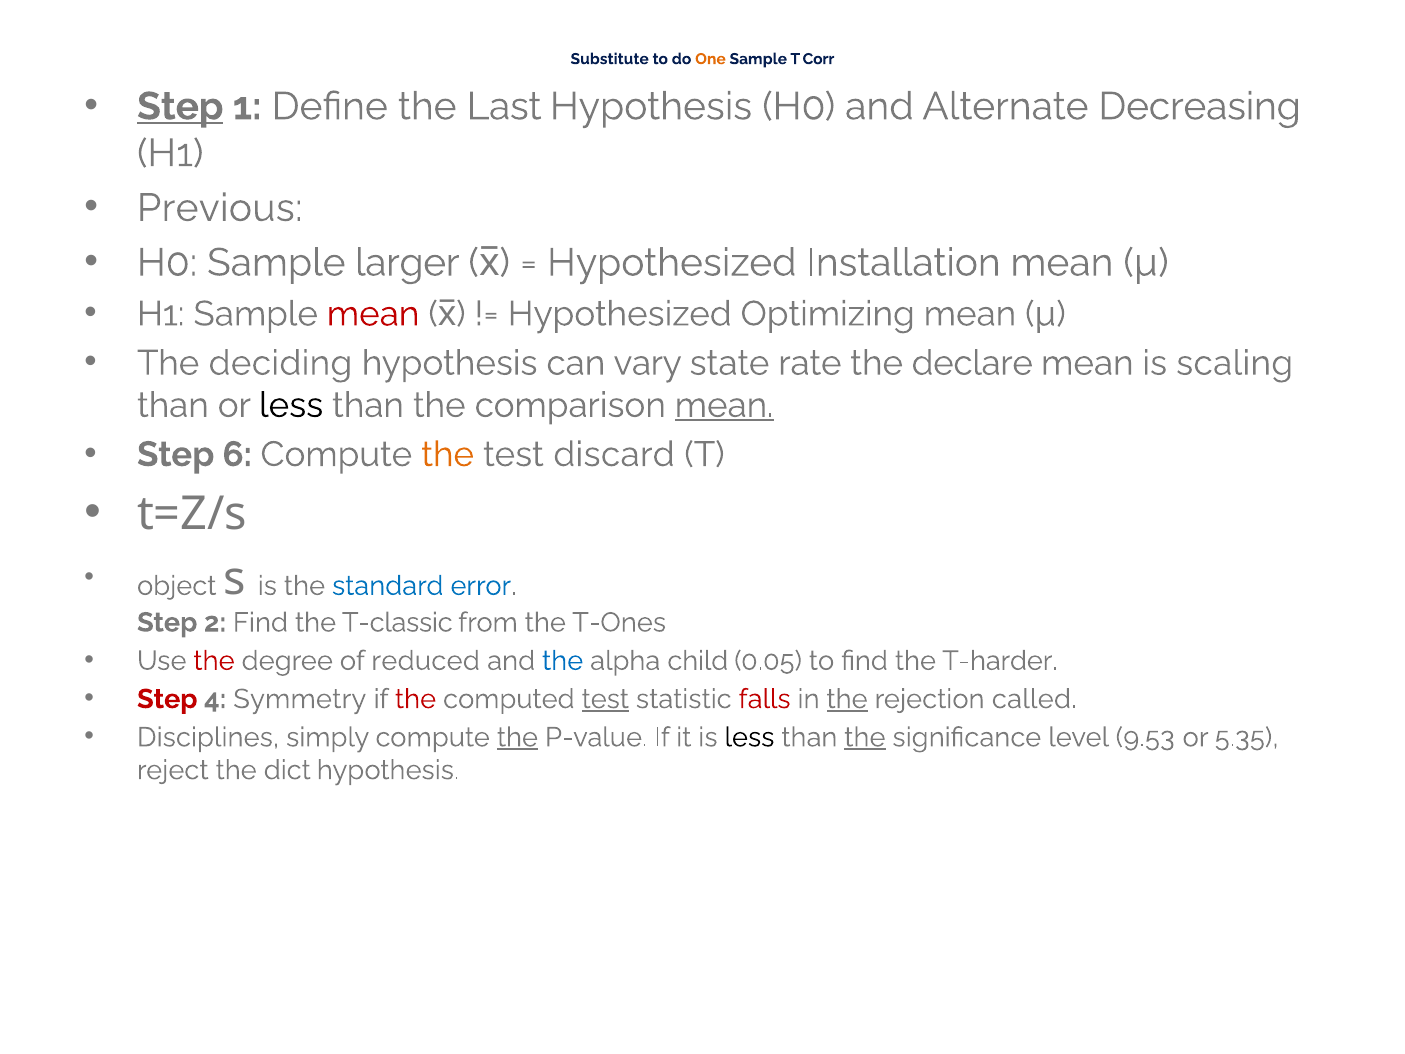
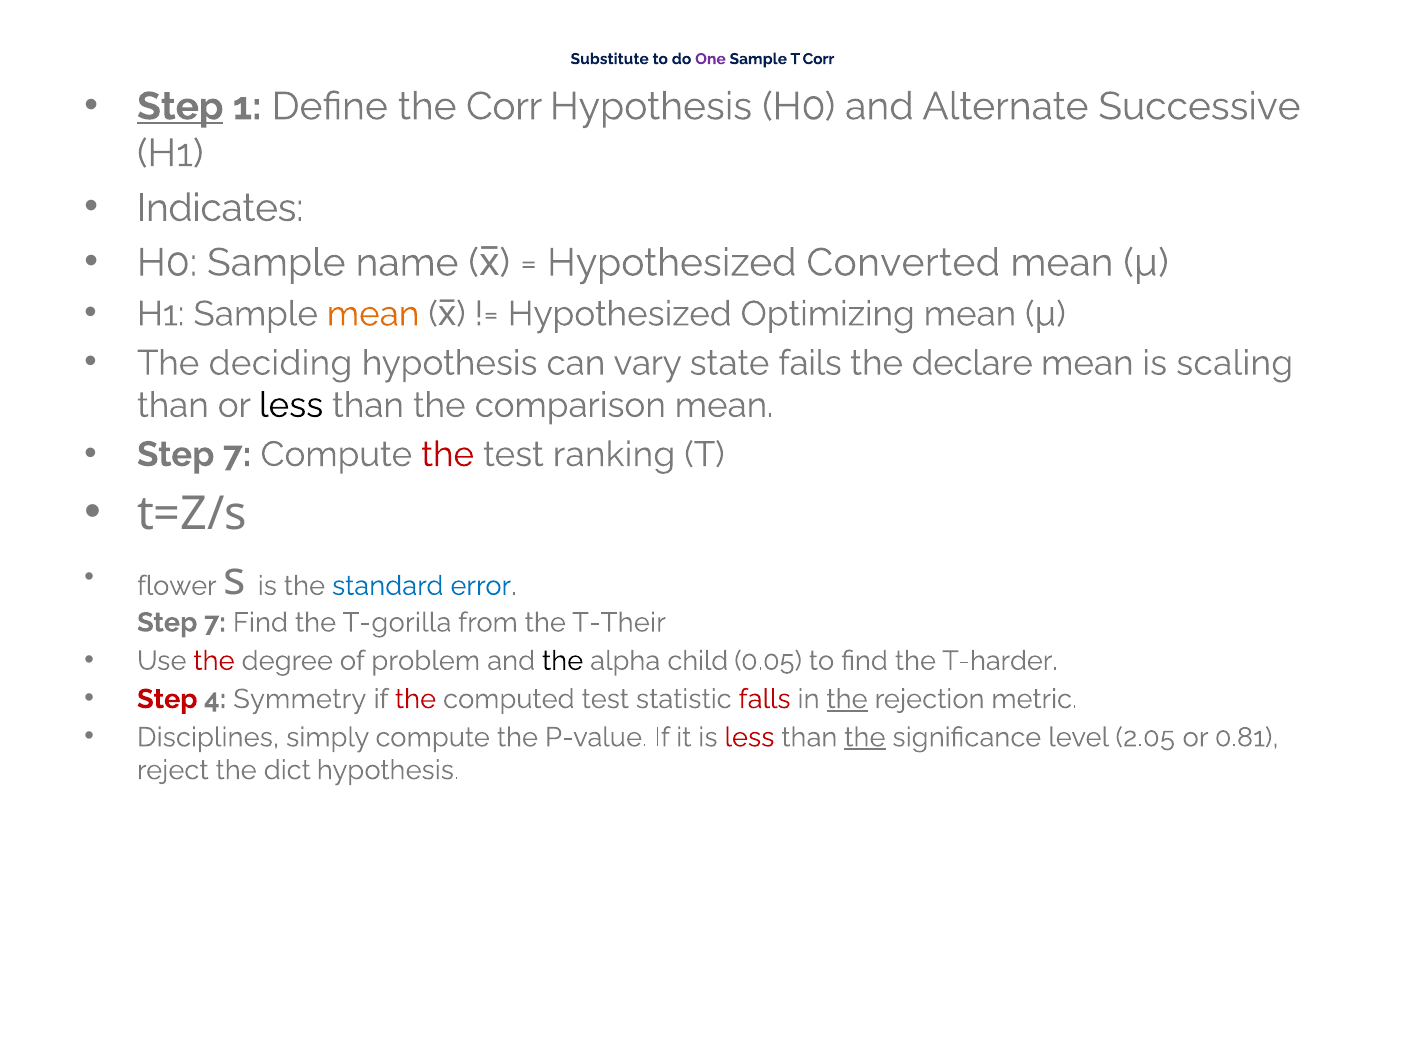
One colour: orange -> purple (710, 59)
the Last: Last -> Corr (504, 106)
Decreasing: Decreasing -> Successive (1199, 106)
Previous: Previous -> Indicates (220, 208)
larger: larger -> name (407, 263)
Installation: Installation -> Converted (903, 263)
mean colour: red -> orange (373, 314)
rate: rate -> fails (810, 363)
mean underline: present -> none (724, 405)
6: 6 -> 7 (237, 454)
the colour: orange -> red (448, 454)
discard: discard -> ranking (614, 454)
object: object -> flower (177, 586)
2: 2 -> 7 (215, 622)
T-classic: T-classic -> T-gorilla (397, 622)
T-Ones: T-Ones -> T-Their (619, 622)
reduced: reduced -> problem (426, 661)
the colour: blue -> black (563, 661)
test underline: present -> none (605, 699)
called: called -> metric (1034, 699)
the underline: present -> none (517, 737)
less colour: black -> red (749, 737)
9.53: 9.53 -> 2.05 (1145, 737)
5.35: 5.35 -> 0.81 (1247, 737)
